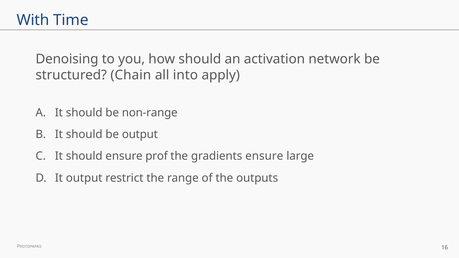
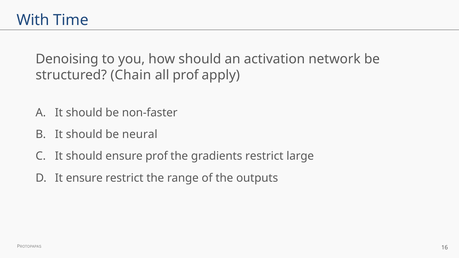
all into: into -> prof (186, 75)
non-range: non-range -> non-faster (150, 113)
be output: output -> neural (140, 135)
gradients ensure: ensure -> restrict (264, 156)
It output: output -> ensure (84, 178)
